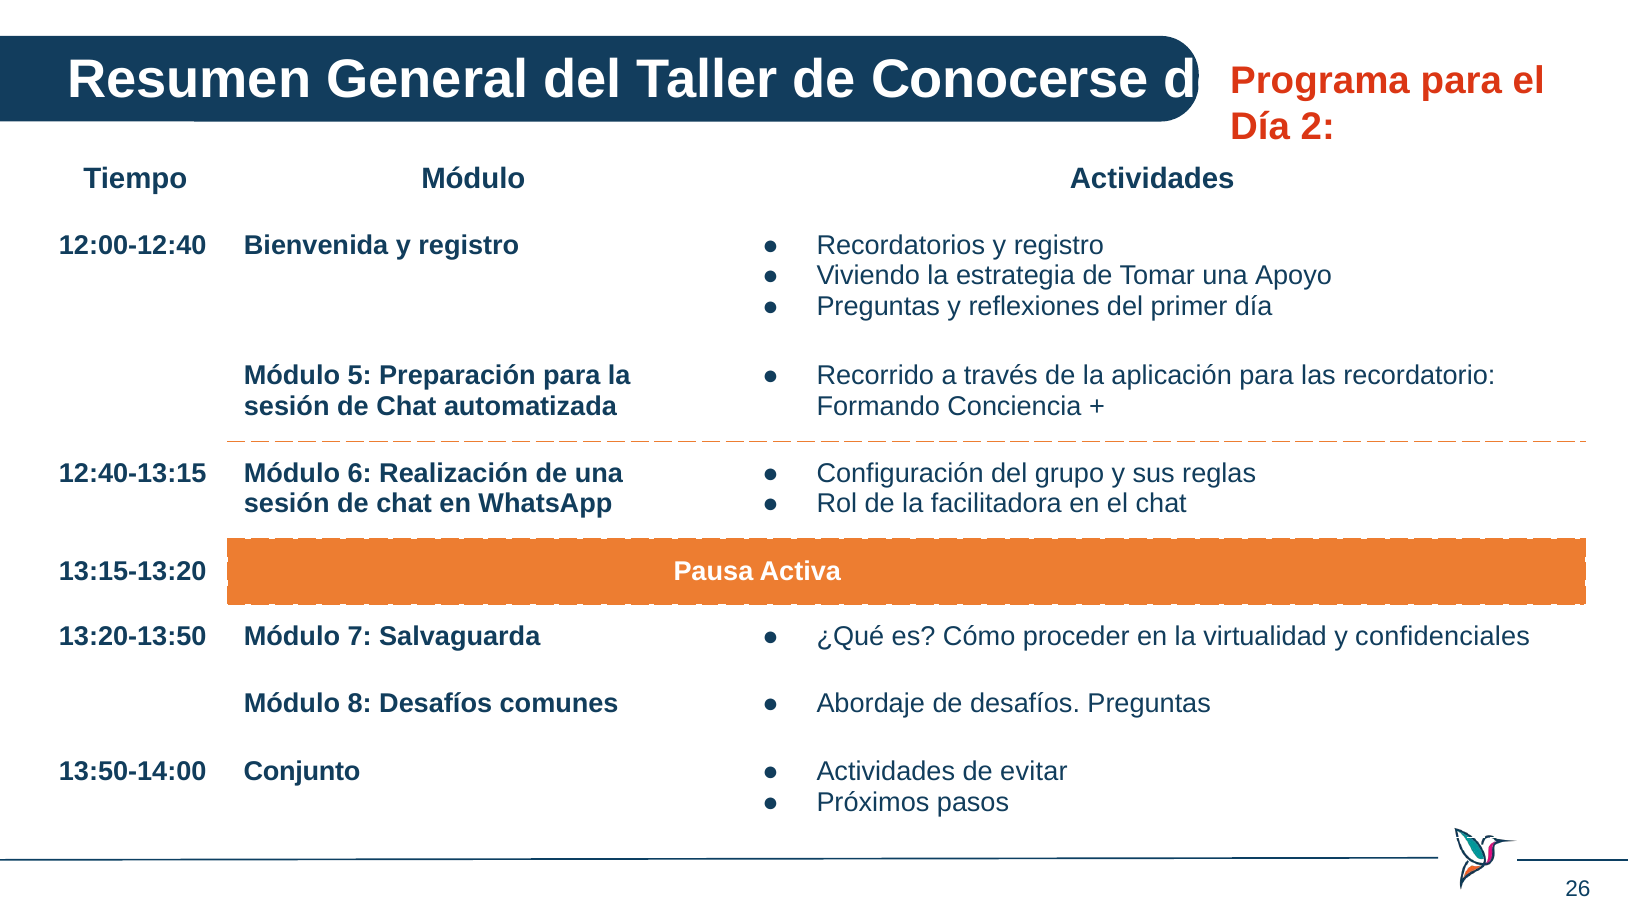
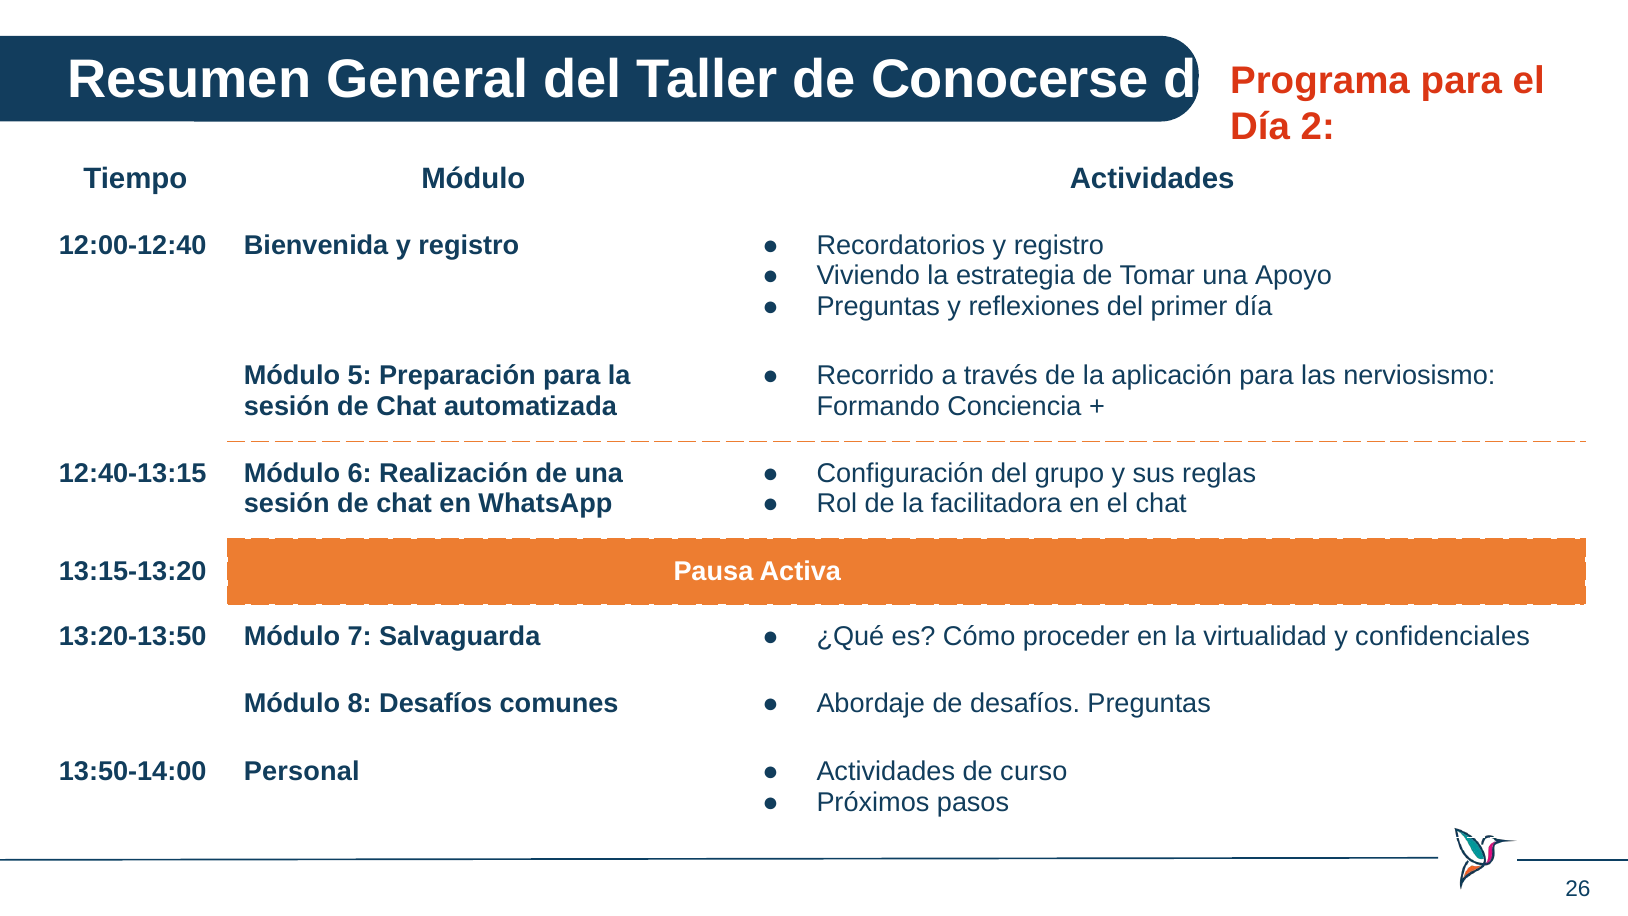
recordatorio: recordatorio -> nerviosismo (1419, 376)
Conjunto: Conjunto -> Personal (302, 772)
evitar: evitar -> curso (1034, 772)
